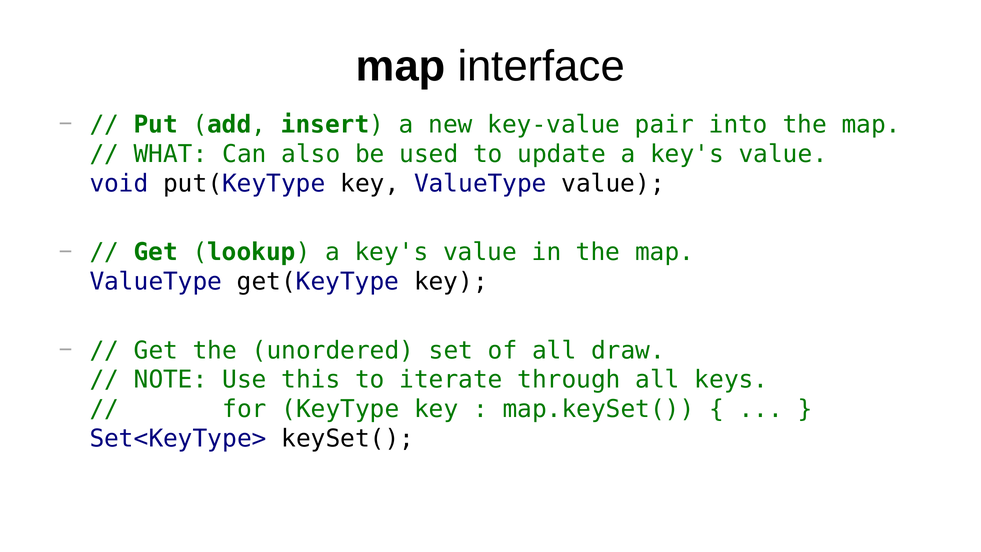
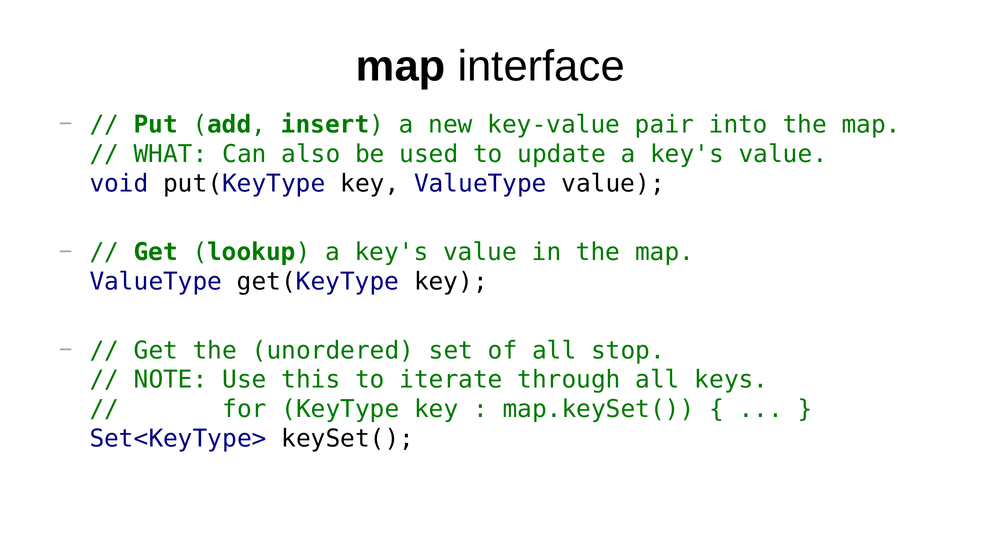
draw: draw -> stop (628, 350)
